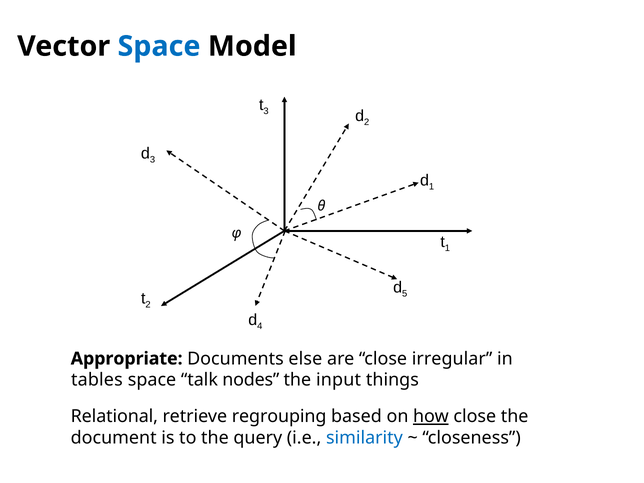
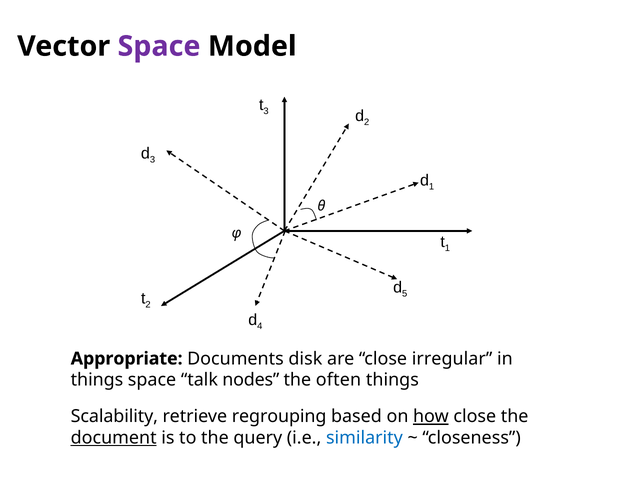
Space colour: blue -> purple (159, 46)
else: else -> disk (305, 359)
tables: tables -> things (97, 380)
input: input -> often (339, 380)
Relational: Relational -> Scalability (114, 417)
document underline: none -> present (114, 438)
